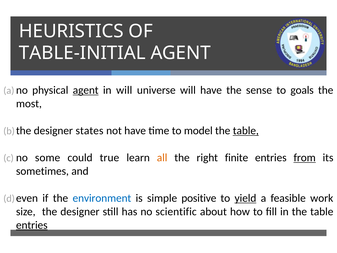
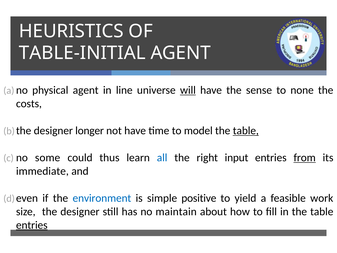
agent underline: present -> none (86, 90)
in will: will -> line (124, 90)
will underline: none -> present (188, 90)
goals: goals -> none (302, 90)
most: most -> costs (29, 104)
states: states -> longer (90, 131)
true: true -> thus (109, 157)
all colour: orange -> blue (162, 157)
finite: finite -> input (237, 157)
sometimes: sometimes -> immediate (42, 171)
yield underline: present -> none (245, 198)
scientific: scientific -> maintain (176, 211)
